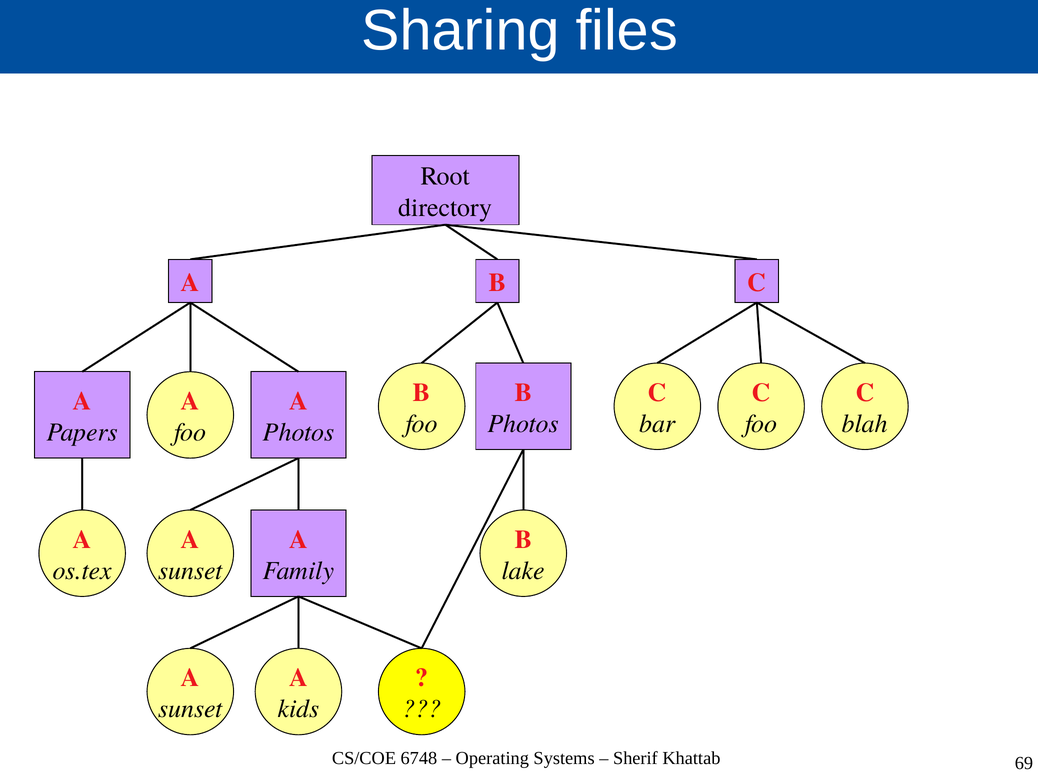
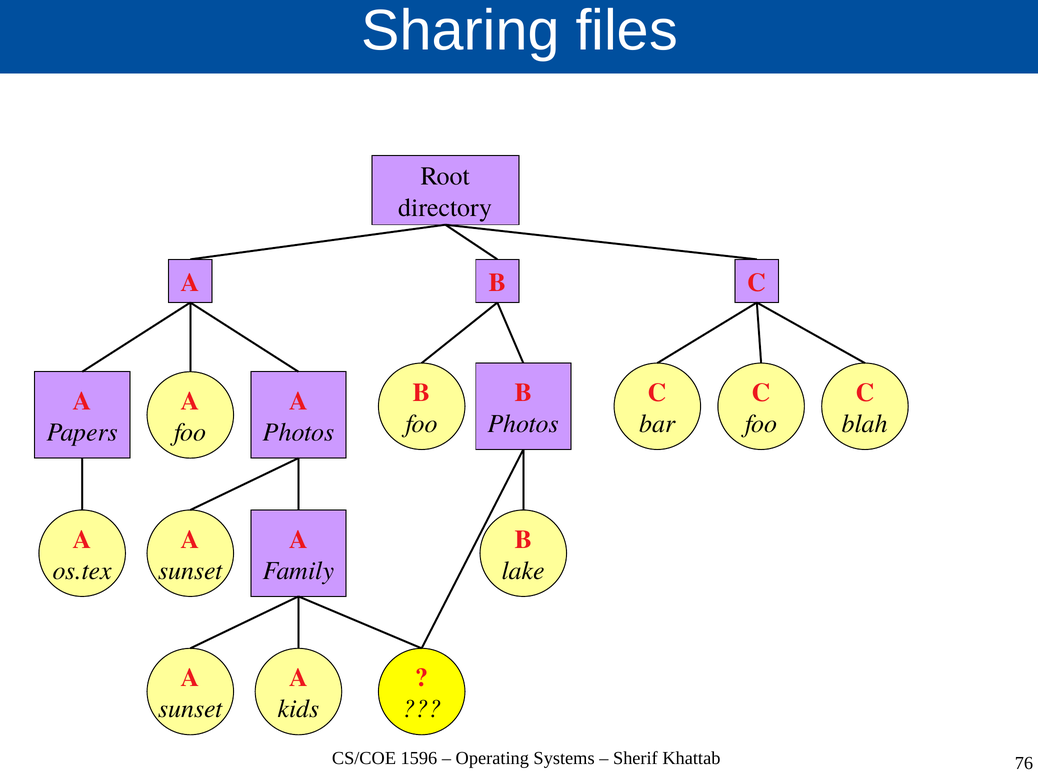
6748: 6748 -> 1596 (419, 758)
69: 69 -> 76 (1024, 763)
